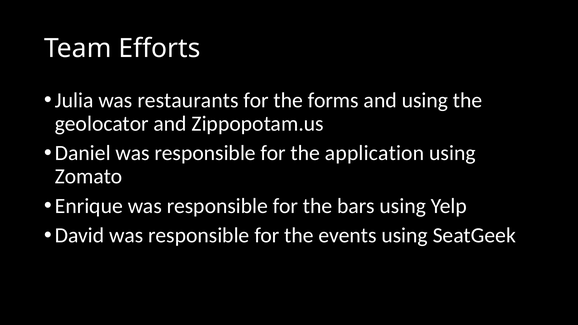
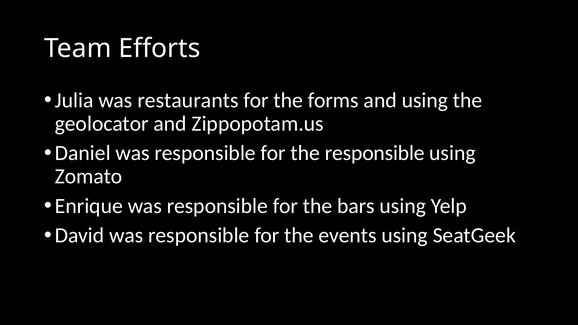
the application: application -> responsible (375, 153)
